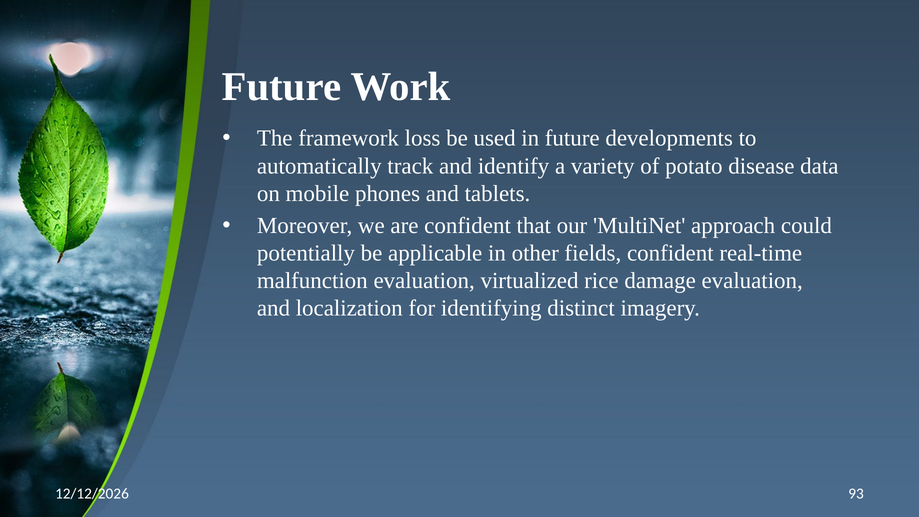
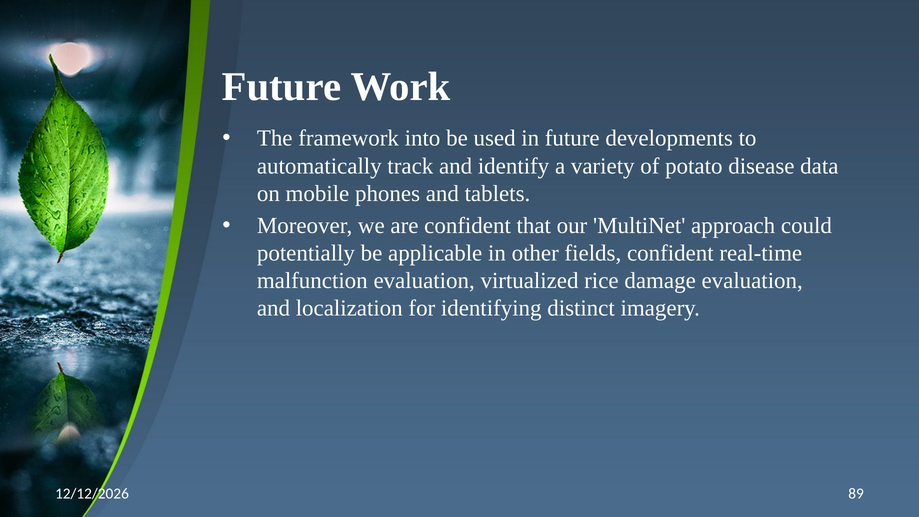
loss: loss -> into (423, 138)
93: 93 -> 89 (856, 494)
